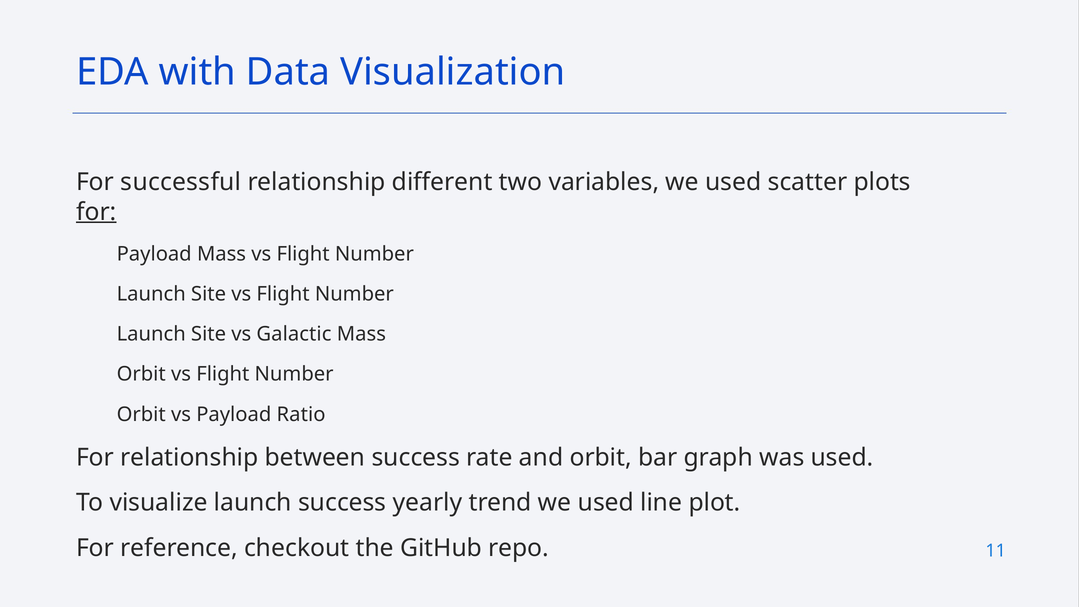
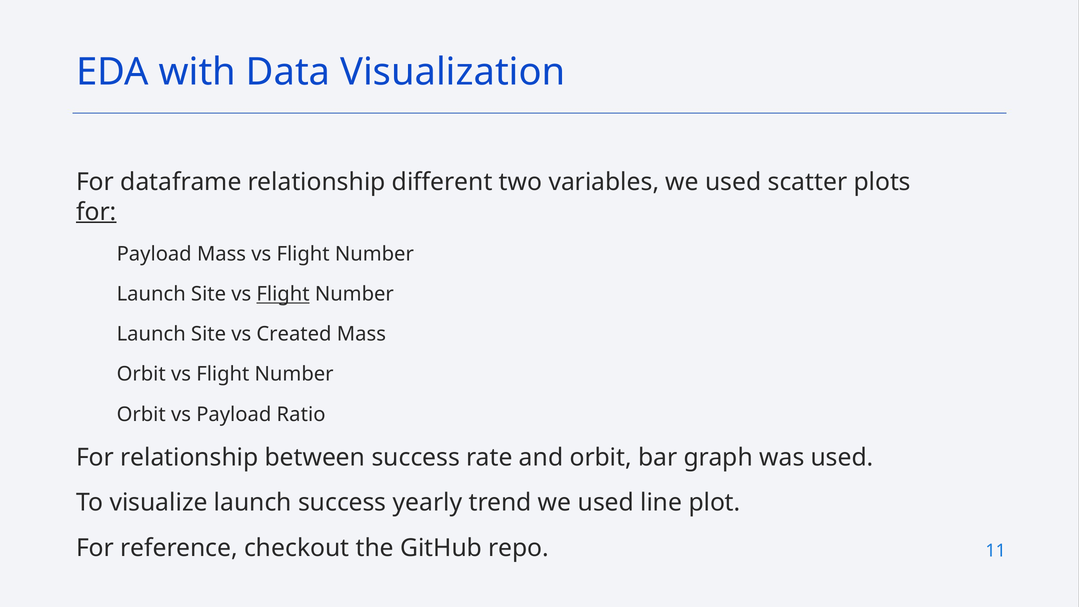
successful: successful -> dataframe (181, 182)
Flight underline: none -> present (283, 294)
Galactic: Galactic -> Created (294, 334)
